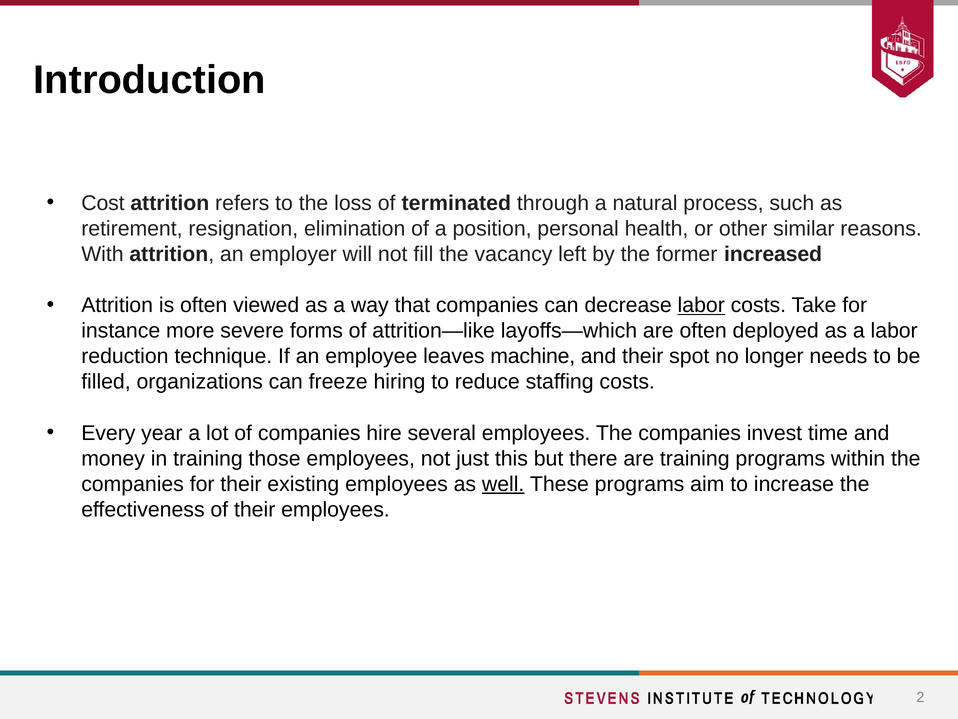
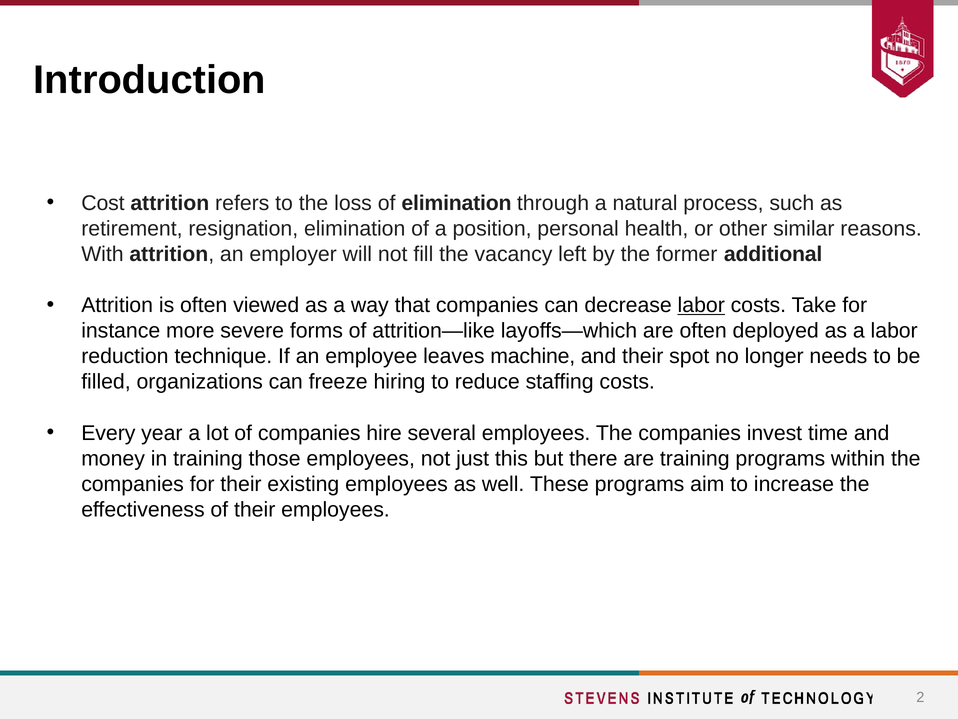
of terminated: terminated -> elimination (456, 203)
increased: increased -> additional (773, 254)
well underline: present -> none (503, 484)
